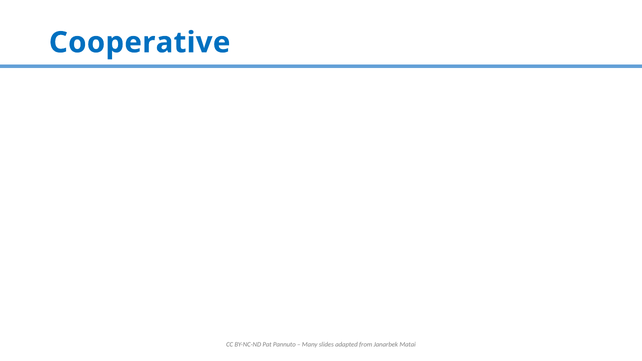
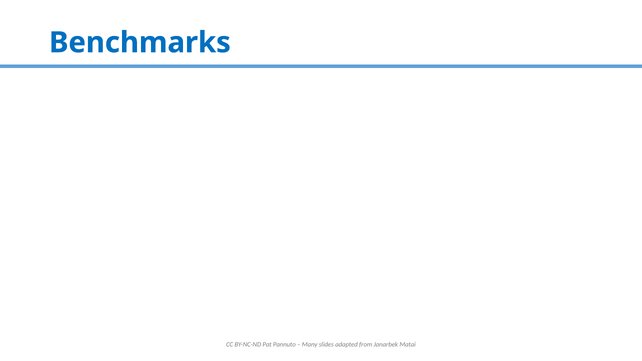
Cooperative: Cooperative -> Benchmarks (140, 43)
